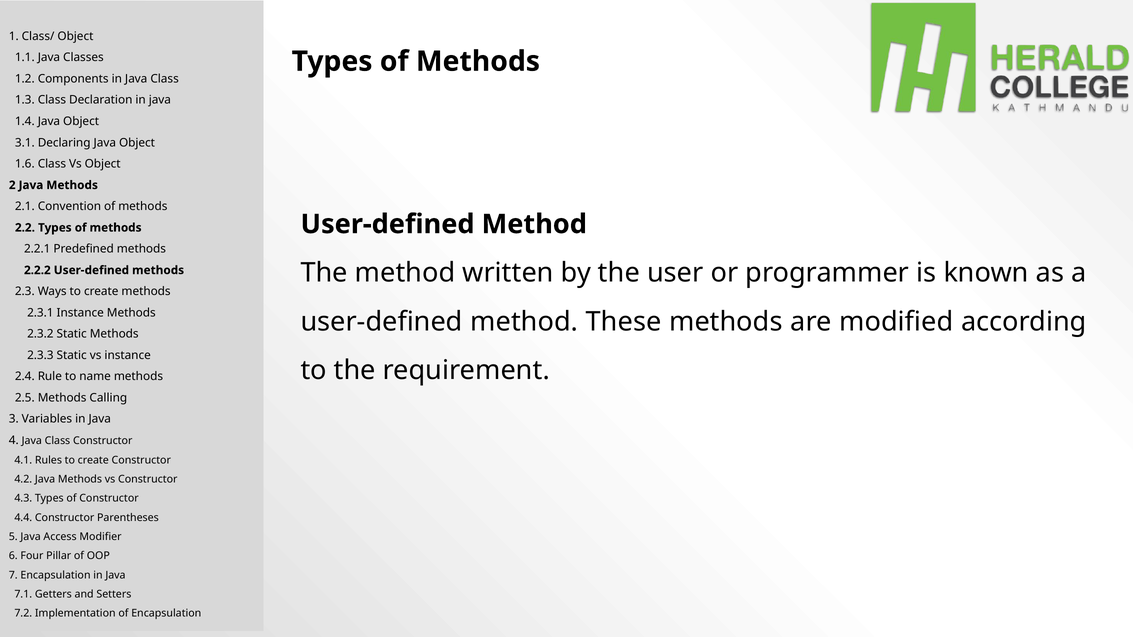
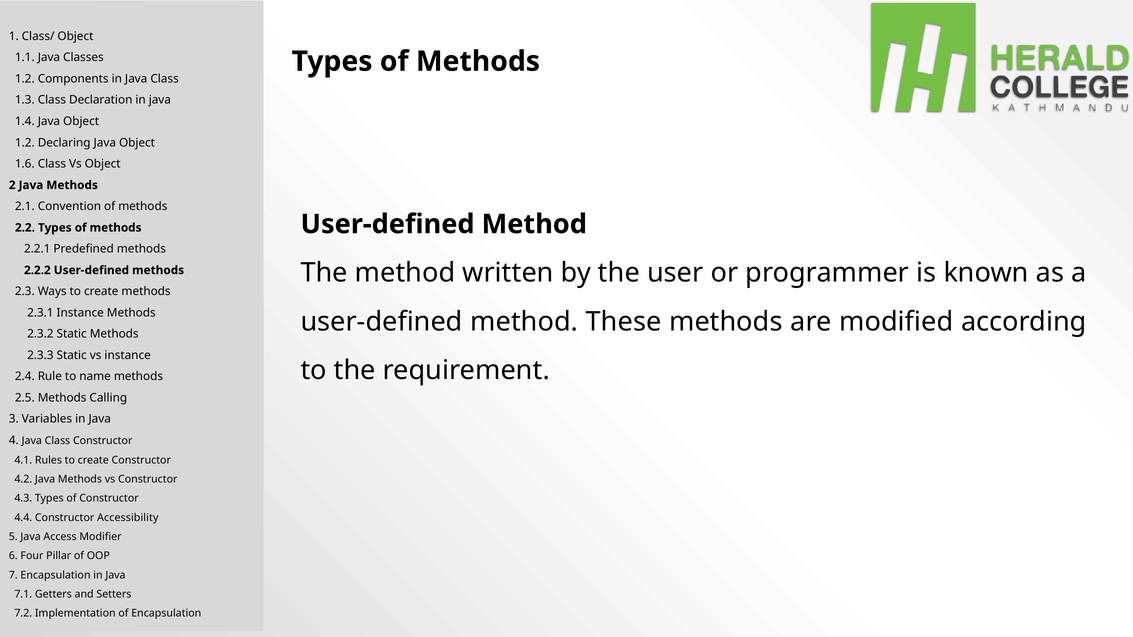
3.1: 3.1 -> 1.2 (25, 143)
Parentheses: Parentheses -> Accessibility (128, 518)
